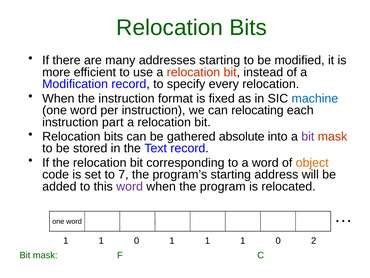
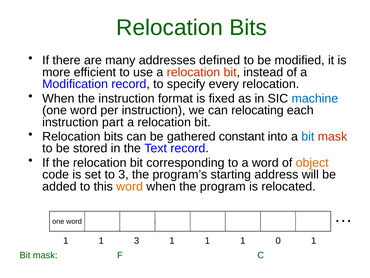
addresses starting: starting -> defined (220, 60)
absolute: absolute -> constant (242, 136)
bit colour: purple -> blue (308, 136)
to 7: 7 -> 3 (123, 174)
word colour: purple -> orange (130, 186)
0: 0 -> 3 (137, 240)
0 2: 2 -> 1 (314, 240)
